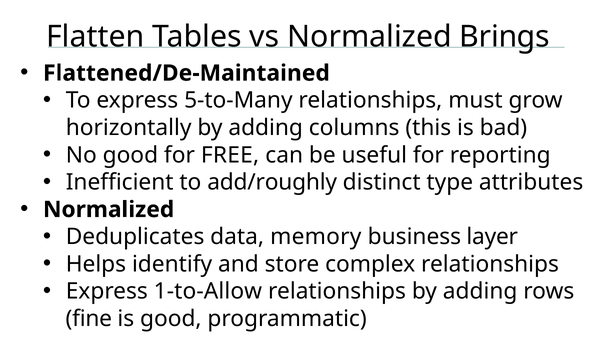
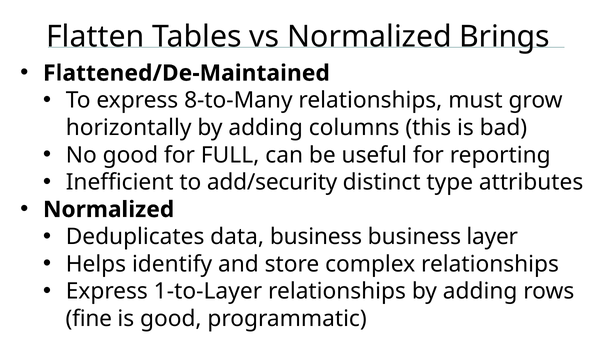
5-to-Many: 5-to-Many -> 8-to-Many (238, 100)
FREE: FREE -> FULL (230, 155)
add/roughly: add/roughly -> add/security (272, 182)
data memory: memory -> business (316, 237)
1-to-Allow: 1-to-Allow -> 1-to-Layer (208, 291)
